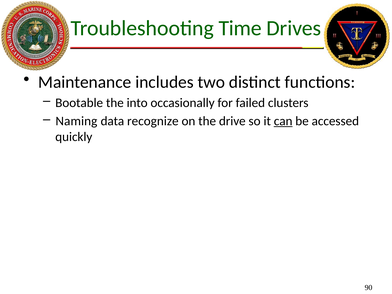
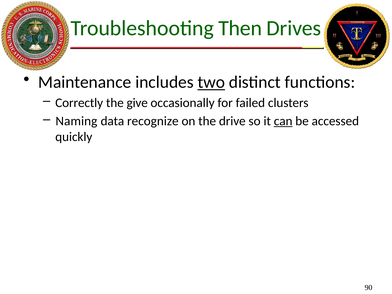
Time: Time -> Then (240, 28)
two underline: none -> present (211, 82)
Bootable: Bootable -> Correctly (79, 103)
into: into -> give (137, 103)
